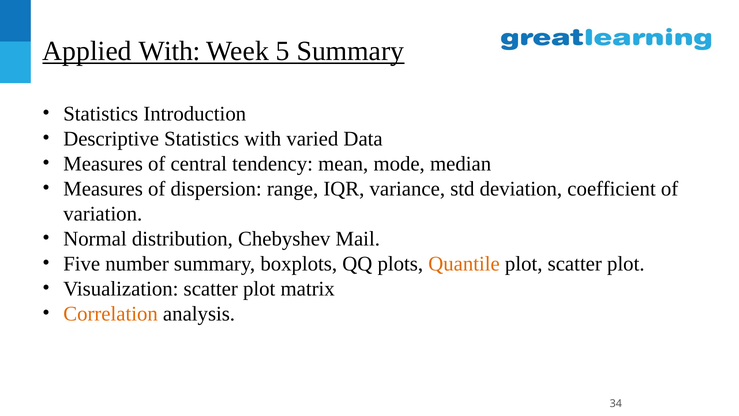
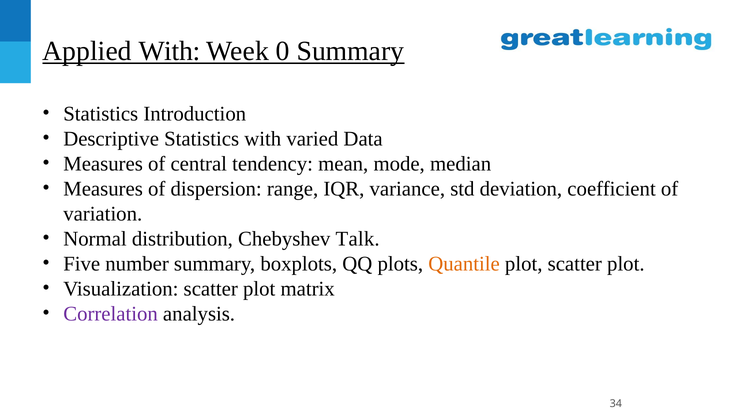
5: 5 -> 0 (283, 51)
Mail: Mail -> Talk (358, 239)
Correlation colour: orange -> purple (111, 313)
